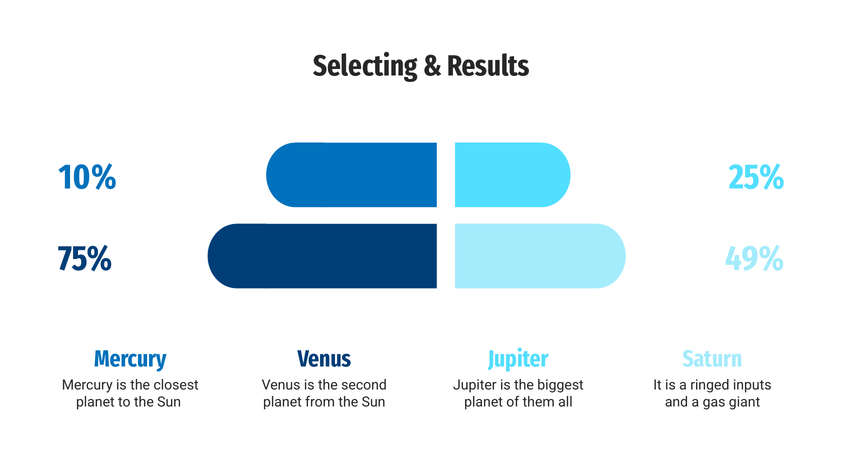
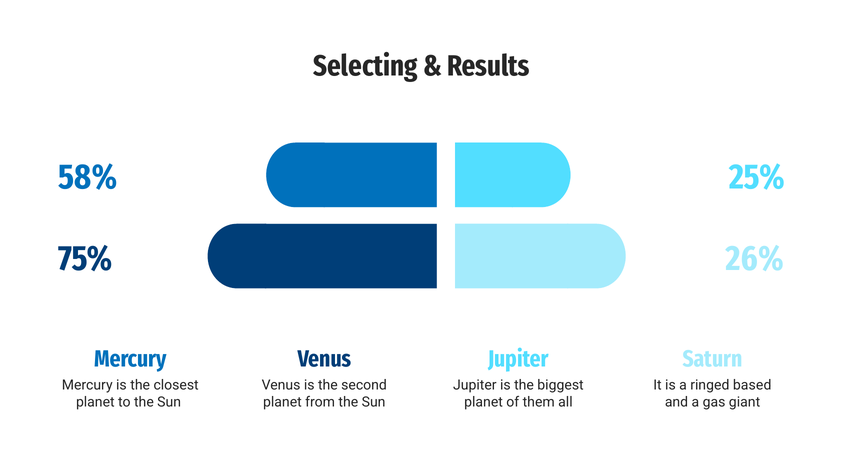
10%: 10% -> 58% (88, 177)
49%: 49% -> 26% (755, 259)
inputs: inputs -> based (752, 385)
